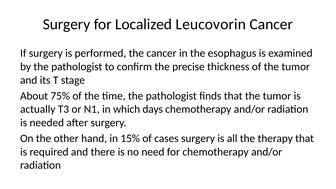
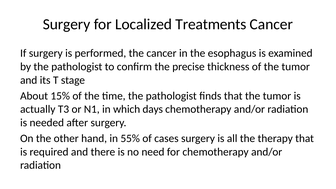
Leucovorin: Leucovorin -> Treatments (211, 24)
75%: 75% -> 15% (60, 96)
15%: 15% -> 55% (130, 138)
